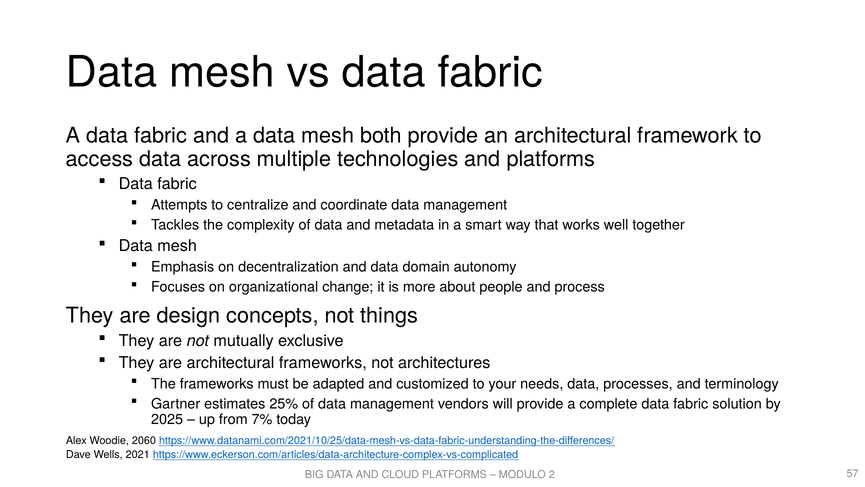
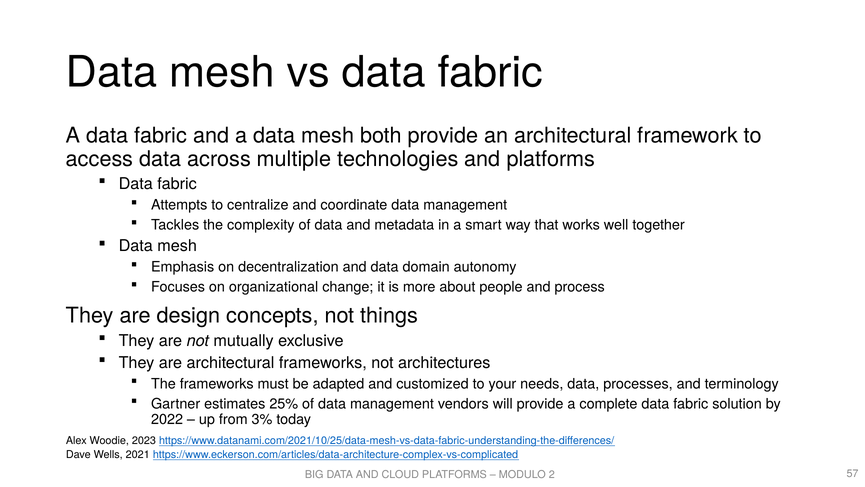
2025: 2025 -> 2022 (167, 419)
7%: 7% -> 3% (262, 419)
2060: 2060 -> 2023 (144, 440)
